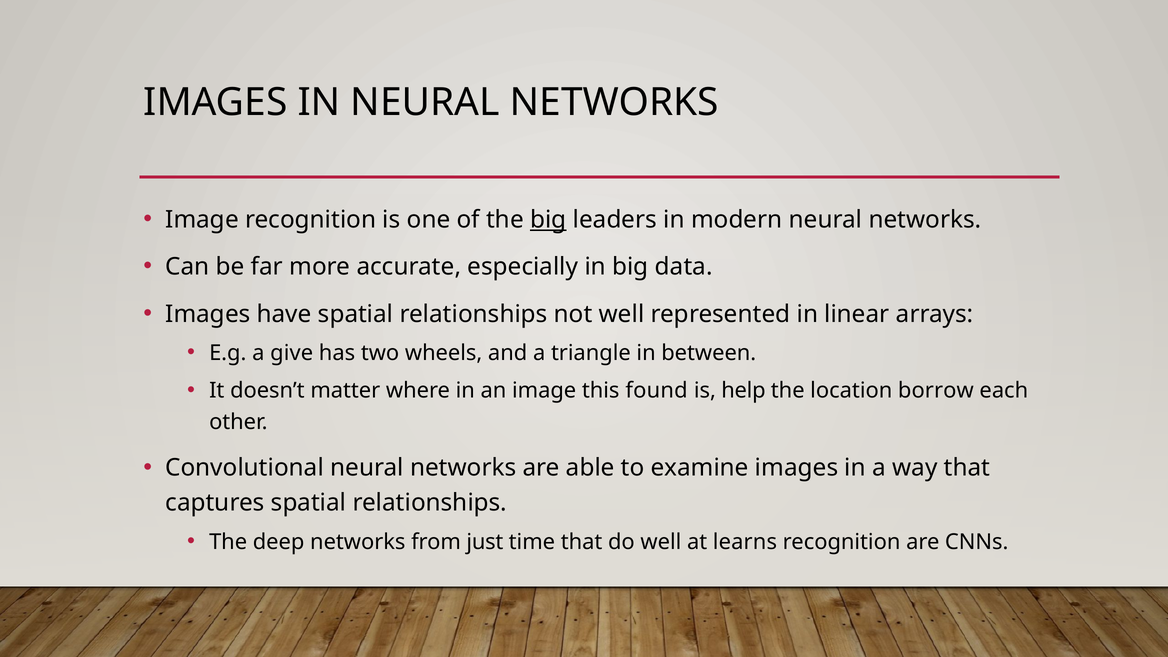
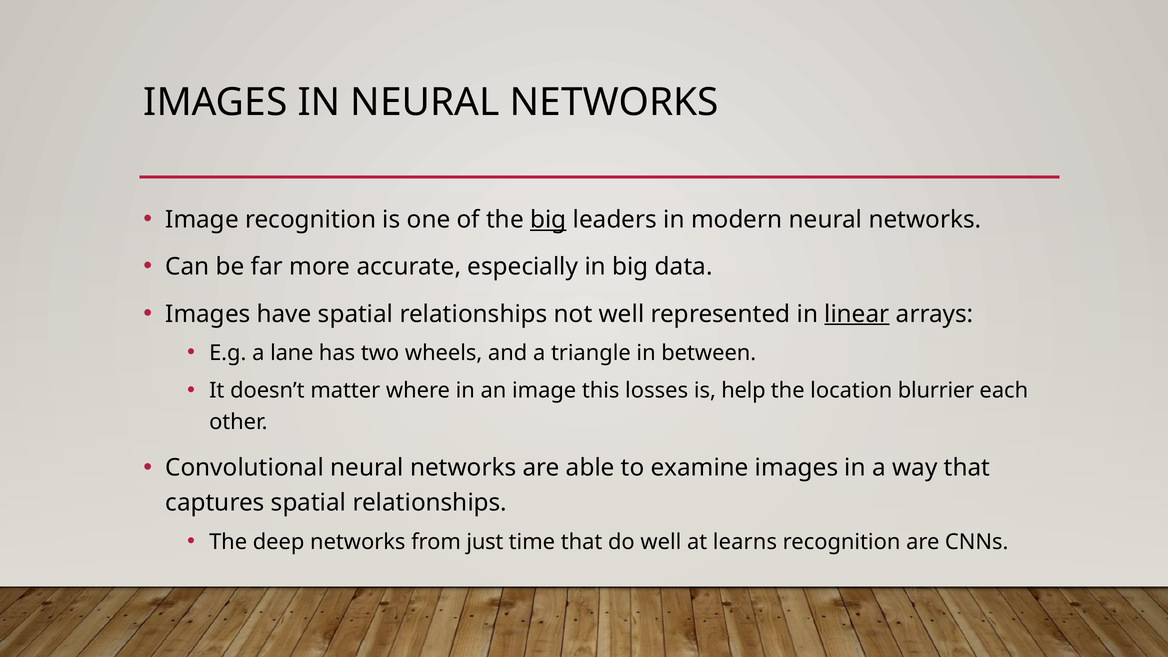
linear underline: none -> present (857, 314)
give: give -> lane (292, 353)
found: found -> losses (657, 390)
borrow: borrow -> blurrier (936, 390)
